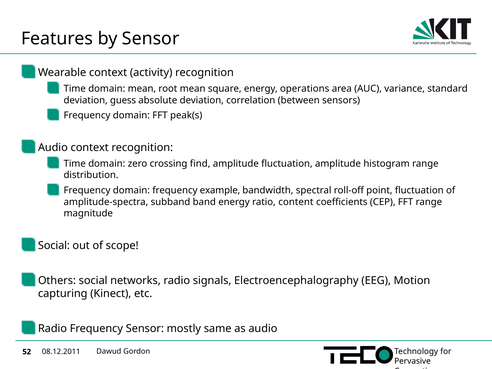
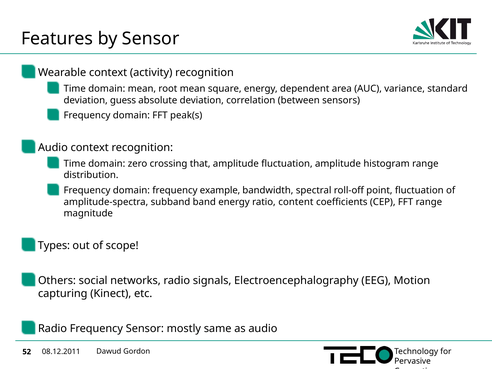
operations: operations -> dependent (305, 89)
find: find -> that (200, 164)
Social: Social -> Types (54, 246)
